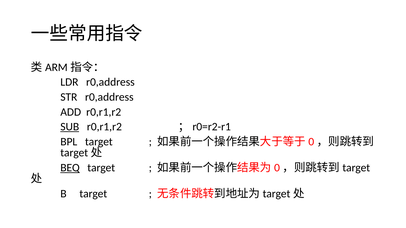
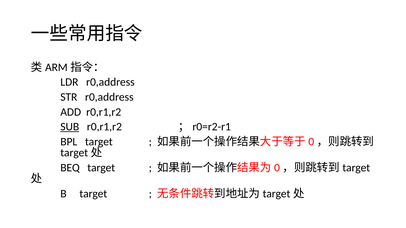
BEQ underline: present -> none (70, 168)
